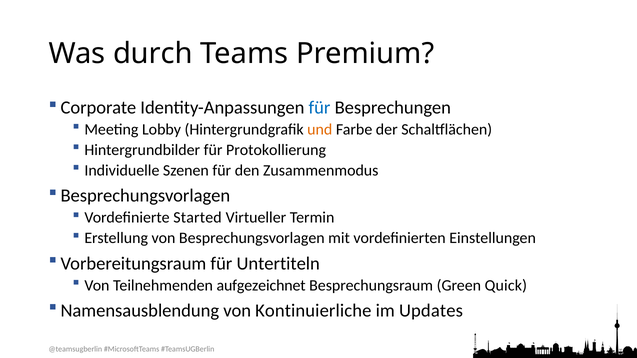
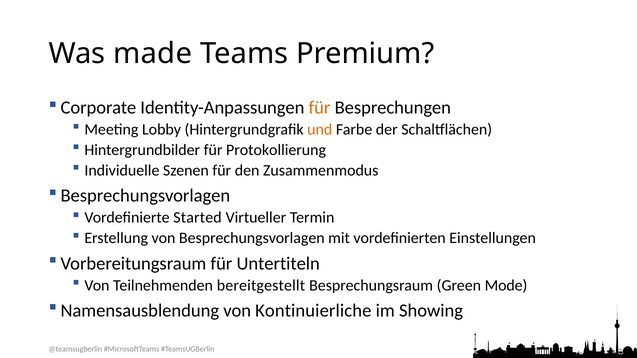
durch: durch -> made (153, 54)
für colour: blue -> orange (320, 108)
aufgezeichnet: aufgezeichnet -> bereitgestellt (261, 286)
Quick: Quick -> Mode (506, 286)
Updates: Updates -> Showing (431, 311)
